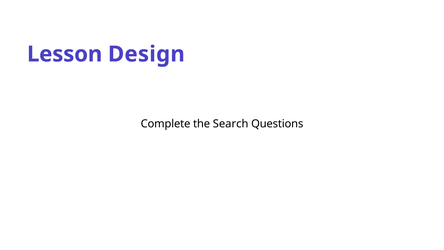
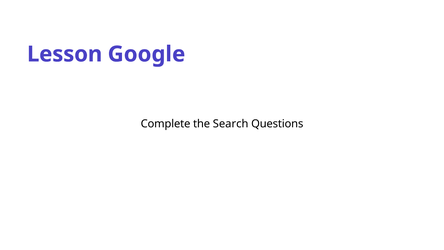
Design: Design -> Google (146, 54)
